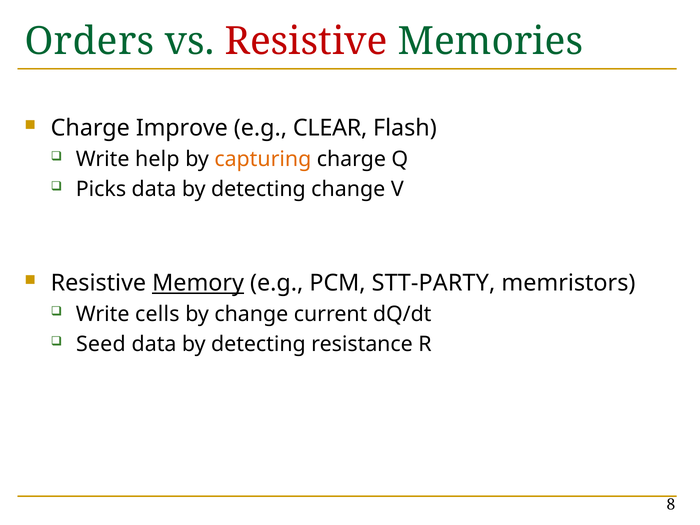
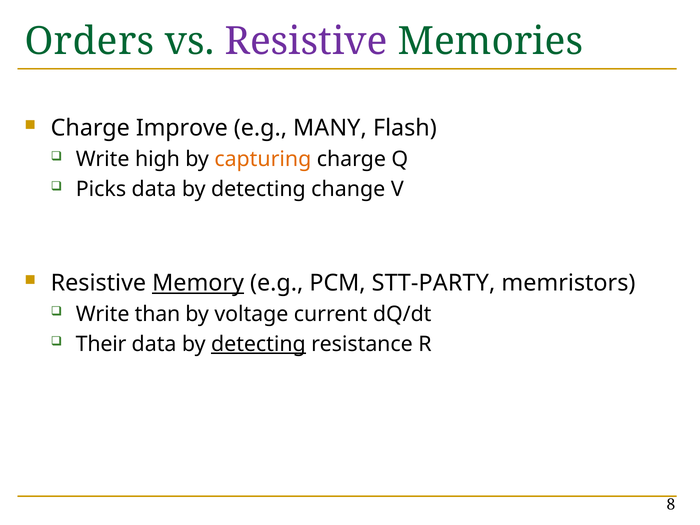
Resistive colour: red -> purple (306, 41)
CLEAR: CLEAR -> MANY (330, 128)
help: help -> high (157, 159)
cells: cells -> than (158, 314)
by change: change -> voltage (251, 314)
Seed: Seed -> Their (101, 344)
detecting underline: none -> present (258, 344)
